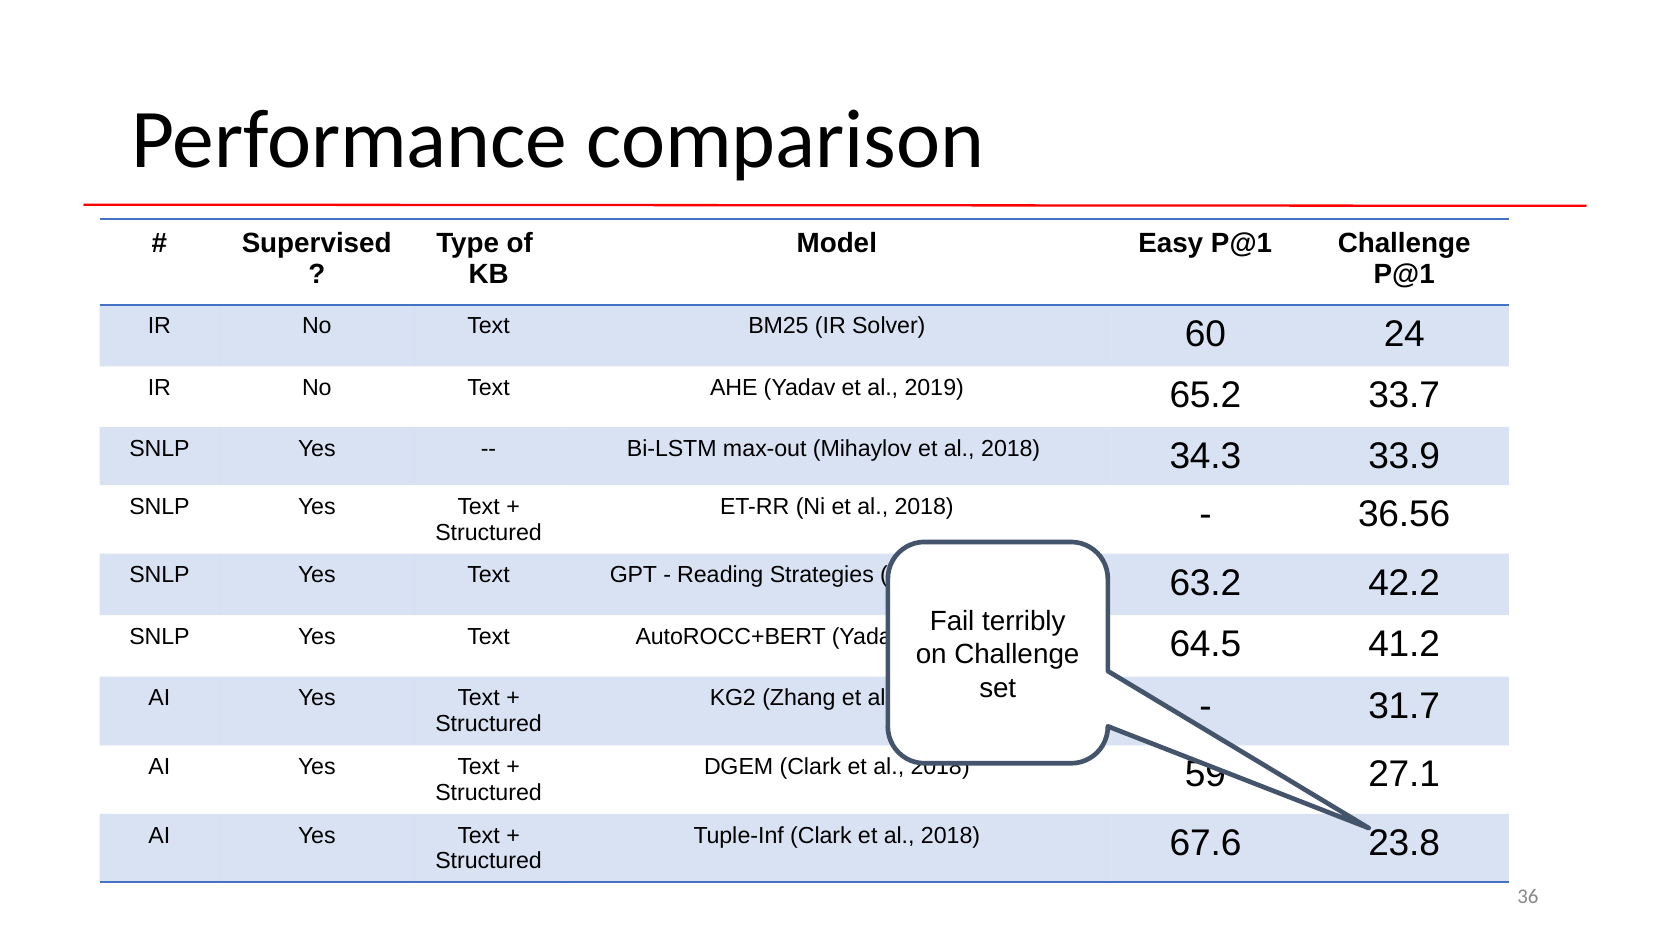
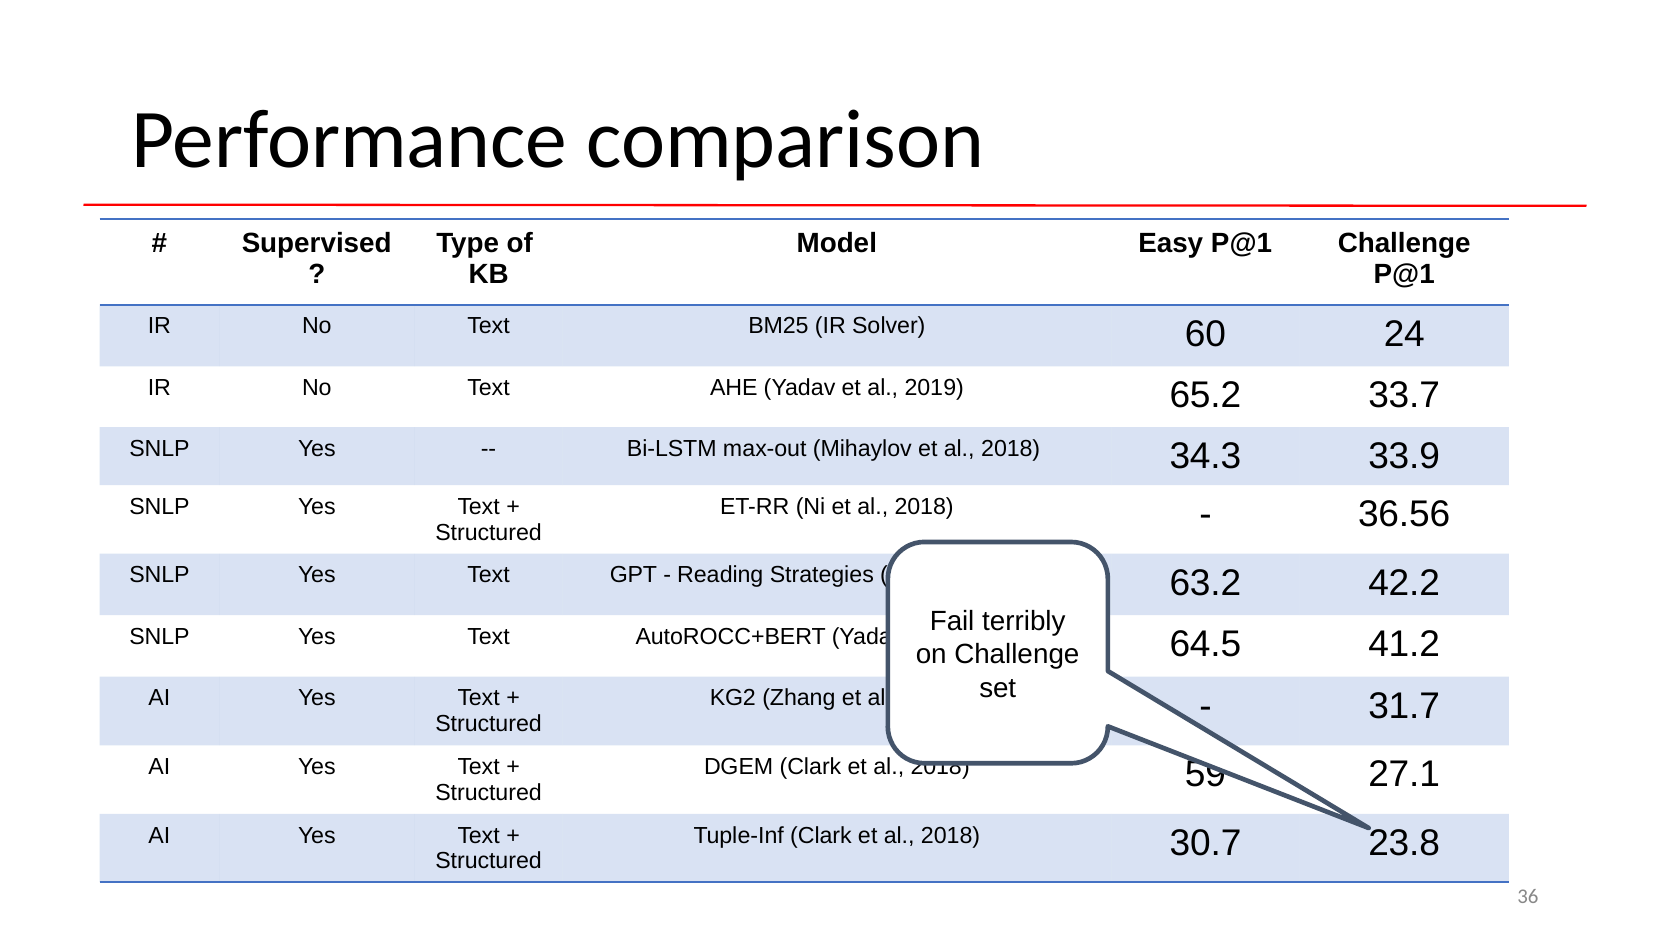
67.6: 67.6 -> 30.7 (1205, 844)
